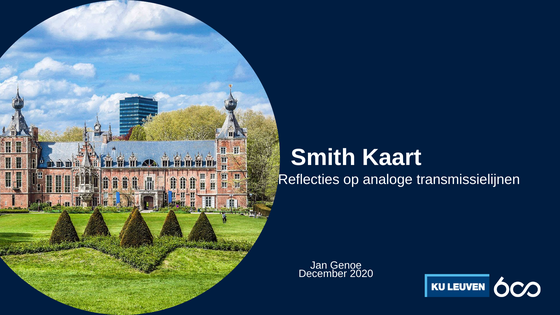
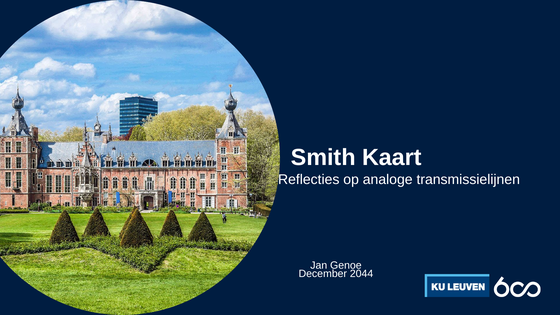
2020: 2020 -> 2044 (362, 274)
